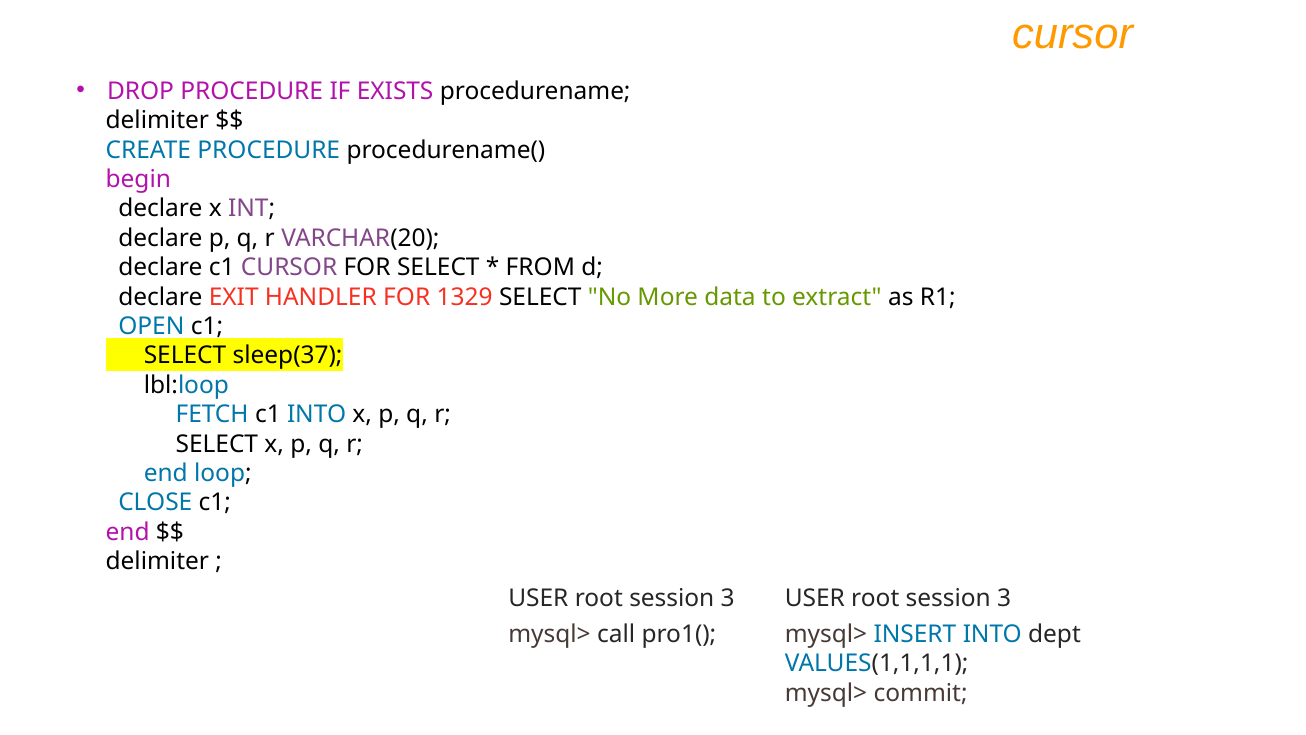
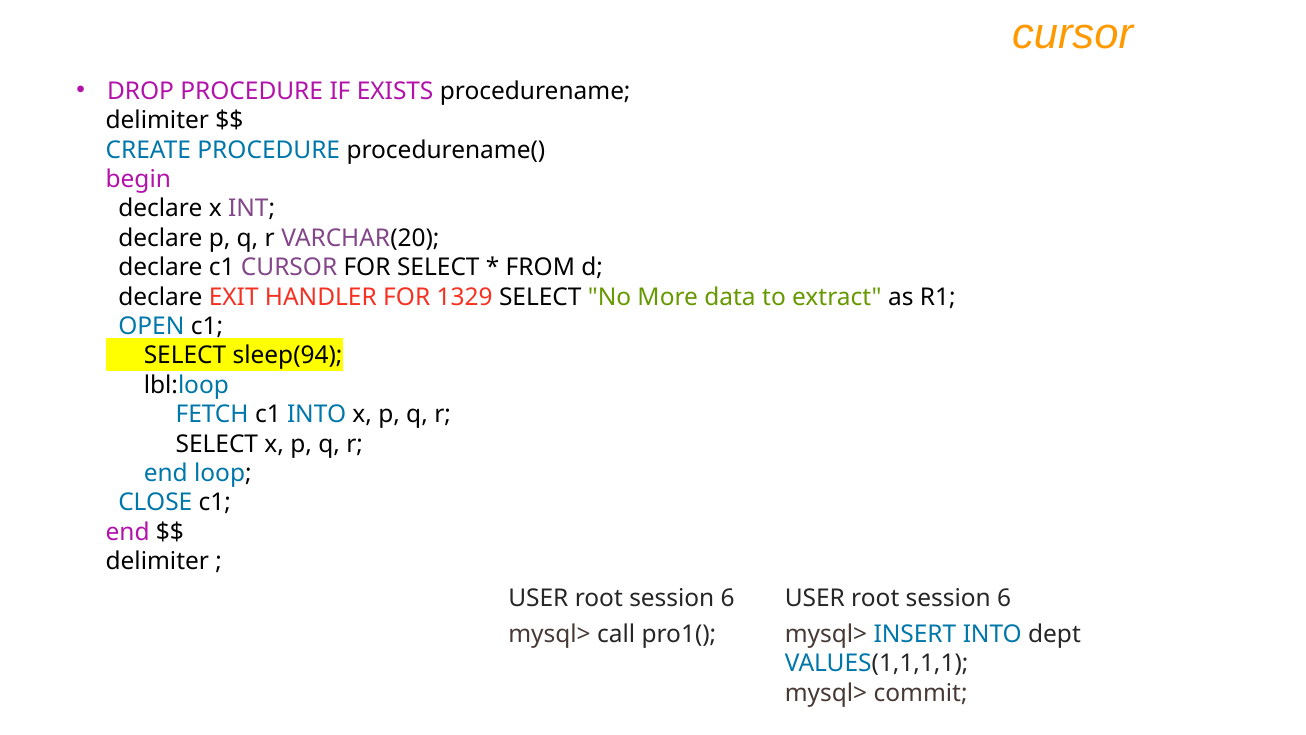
sleep(37: sleep(37 -> sleep(94 (288, 356)
3: 3 -> 6 (728, 598)
3: 3 -> 6 (1004, 598)
